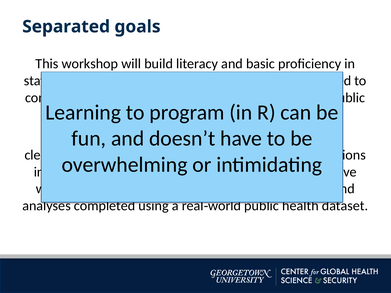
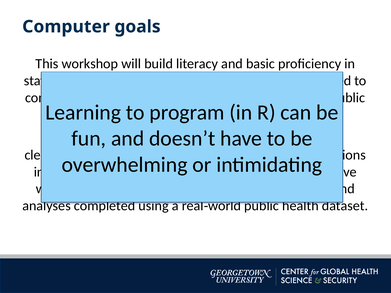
Separated: Separated -> Computer (66, 27)
